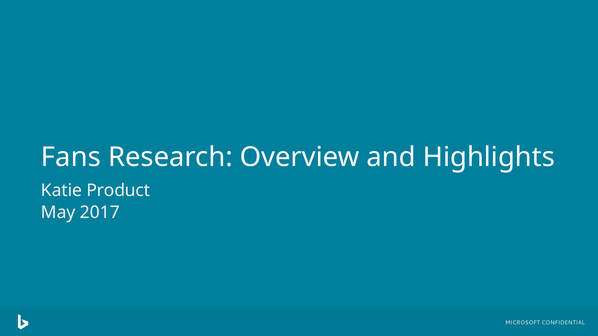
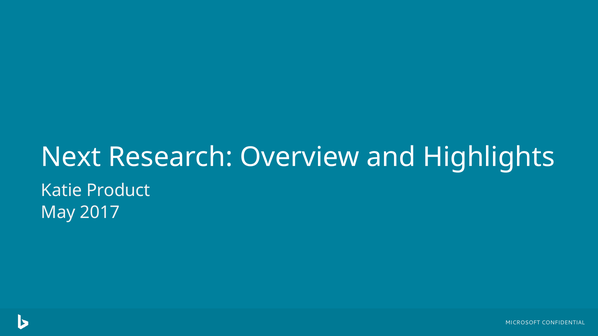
Fans: Fans -> Next (71, 157)
